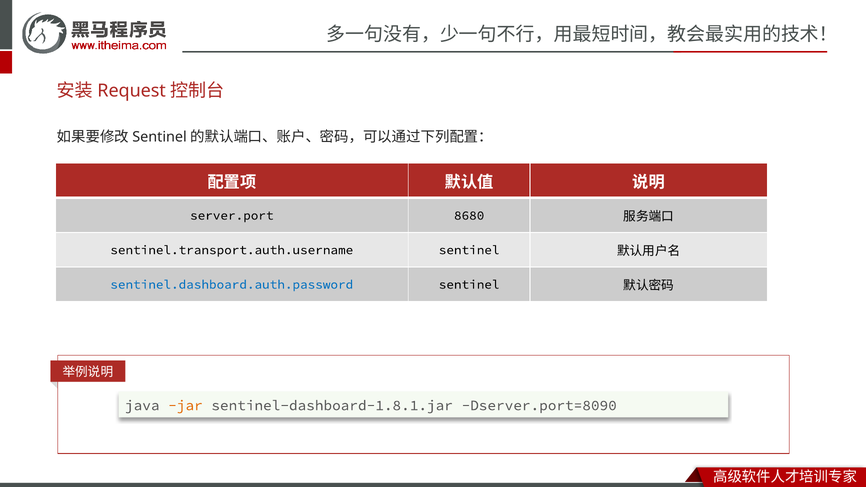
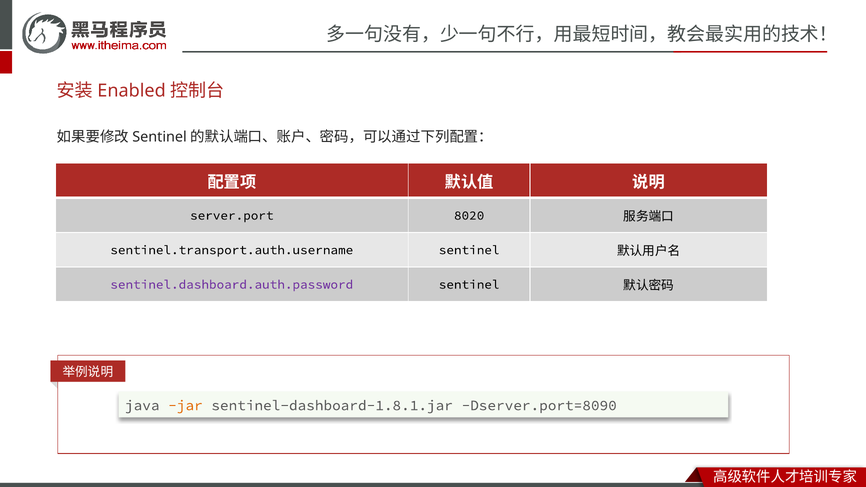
Request: Request -> Enabled (132, 91)
8680: 8680 -> 8020 (469, 216)
sentinel.dashboard.auth.password colour: blue -> purple (232, 285)
